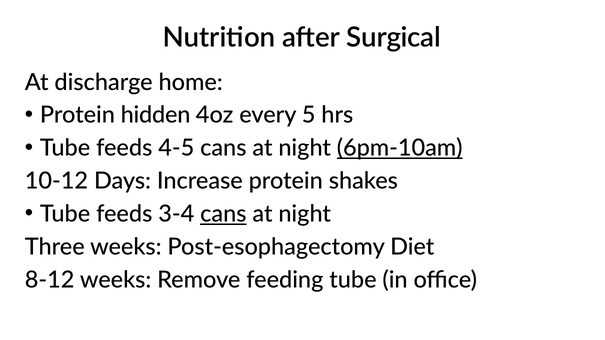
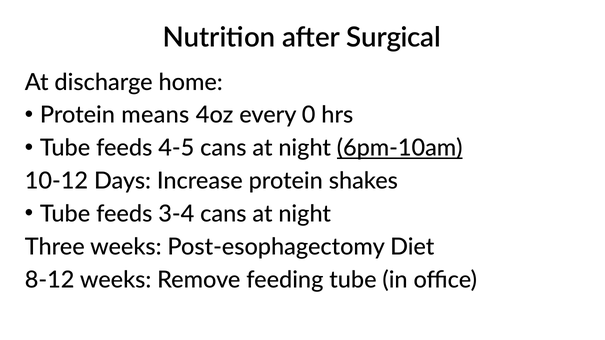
hidden: hidden -> means (155, 115)
5: 5 -> 0 (309, 115)
cans underline: present -> none (223, 214)
